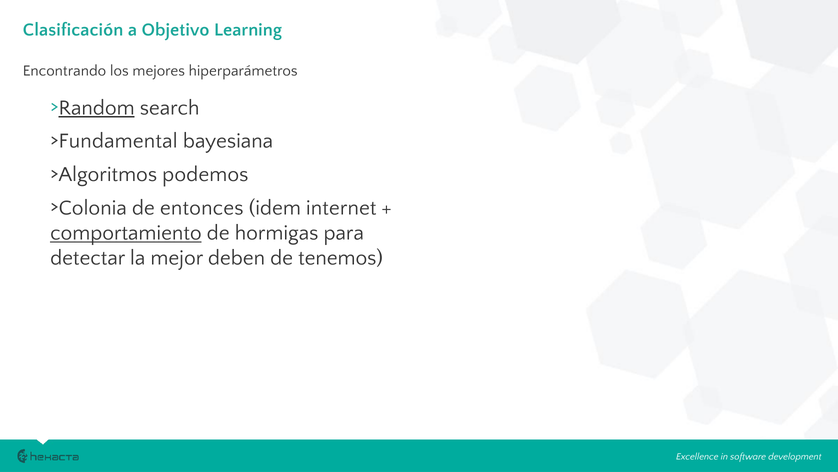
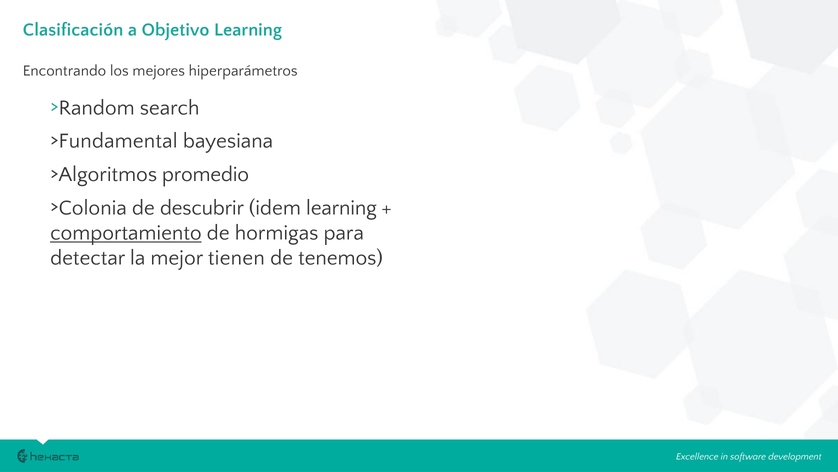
Random underline: present -> none (97, 108)
podemos: podemos -> promedio (206, 174)
entonces: entonces -> descubrir (202, 207)
idem internet: internet -> learning (341, 207)
deben: deben -> tienen (236, 258)
